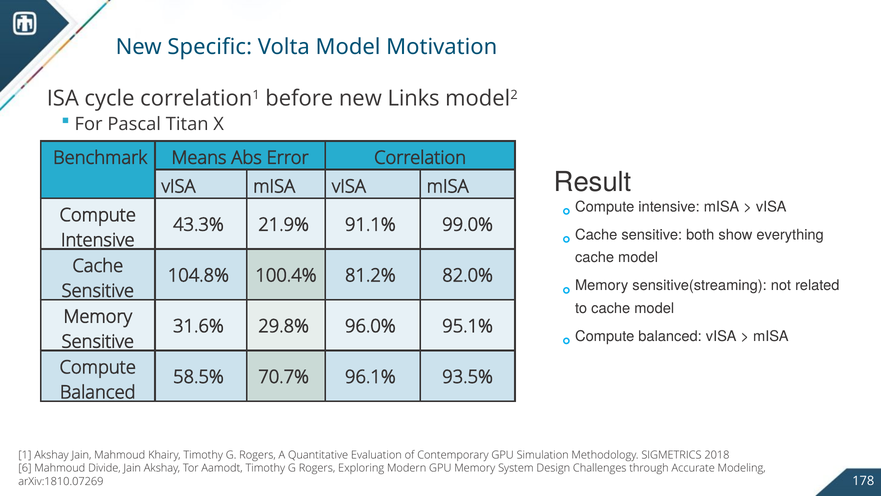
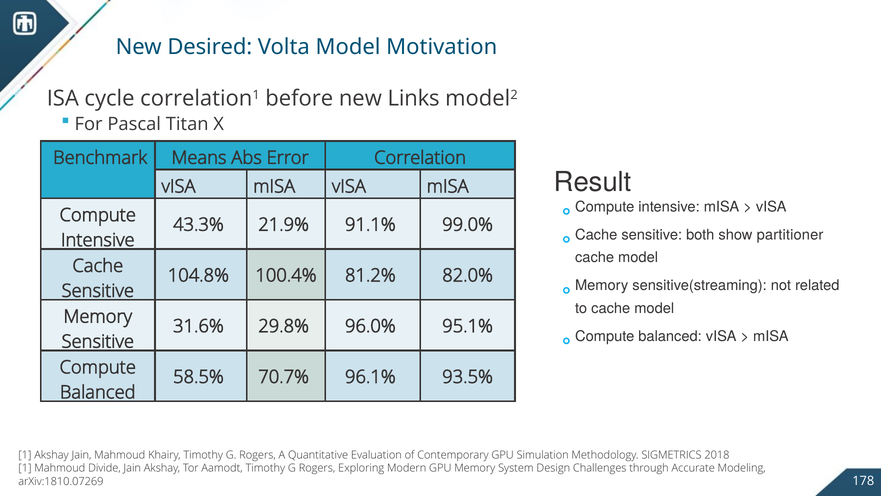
Specific: Specific -> Desired (210, 47)
everything: everything -> partitioner (790, 235)
6: 6 -> 1 (25, 468)
